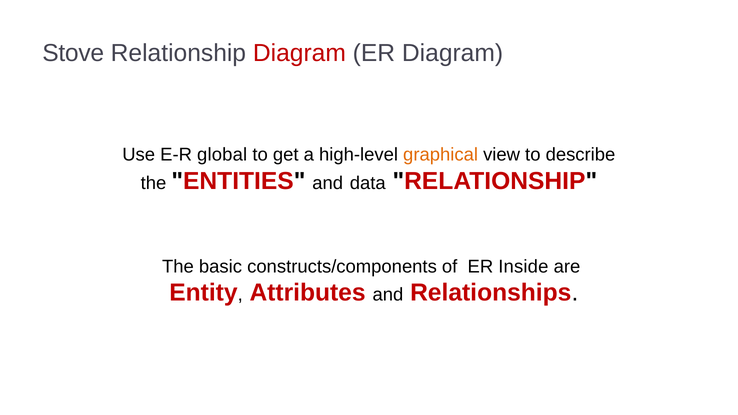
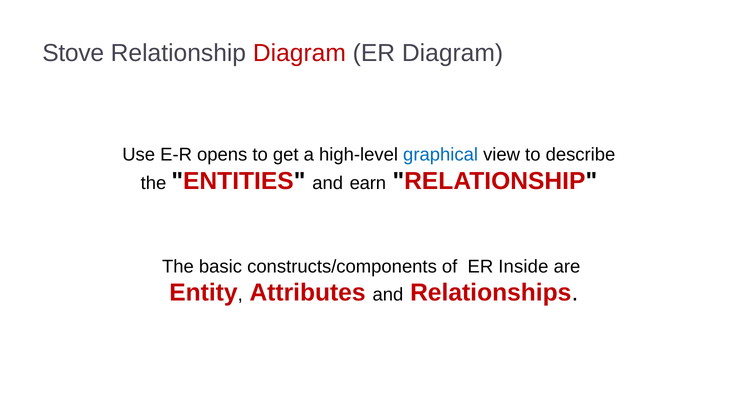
global: global -> opens (222, 155)
graphical colour: orange -> blue (441, 155)
data: data -> earn (368, 183)
